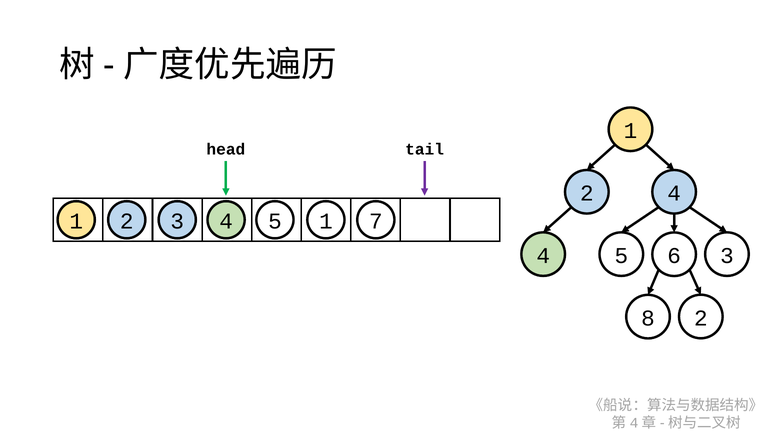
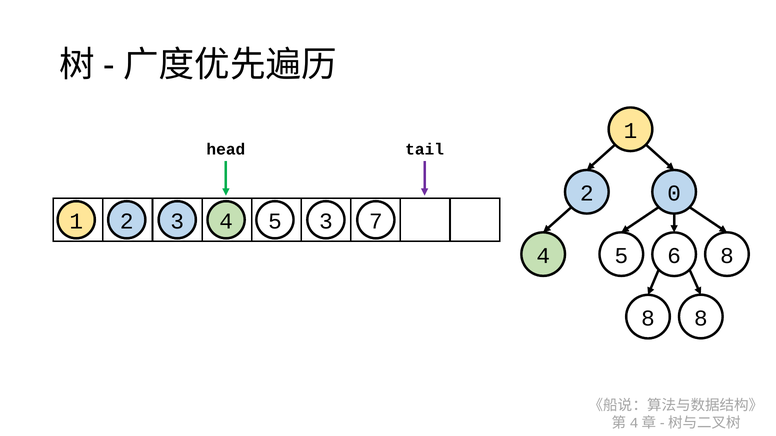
2 4: 4 -> 0 (674, 194)
5 1: 1 -> 3 (326, 222)
6 3: 3 -> 8 (727, 256)
8 2: 2 -> 8 (701, 318)
